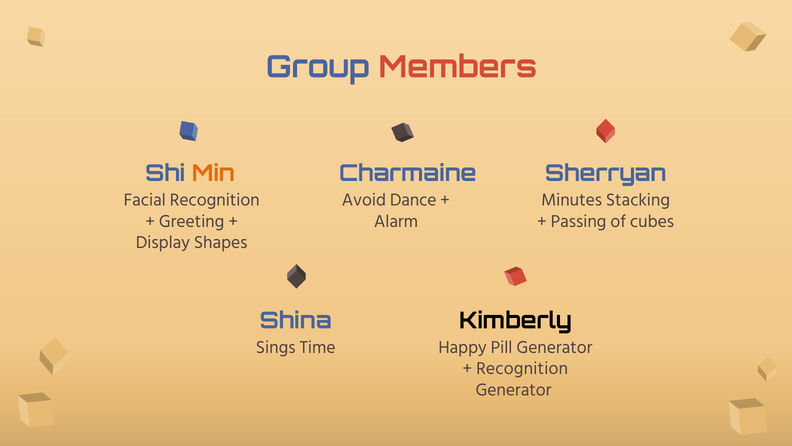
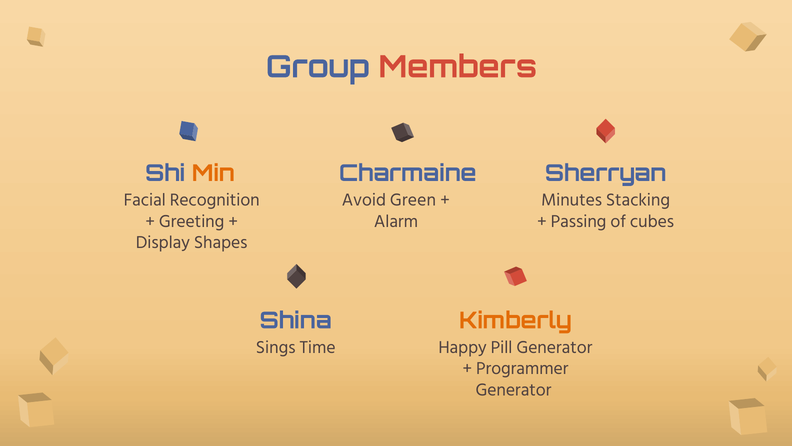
Dance: Dance -> Green (413, 200)
Kimberly colour: black -> orange (515, 320)
Recognition: Recognition -> Programmer (522, 368)
